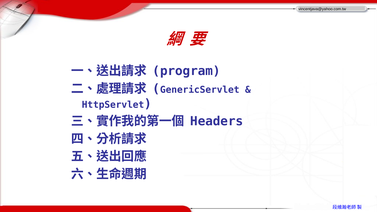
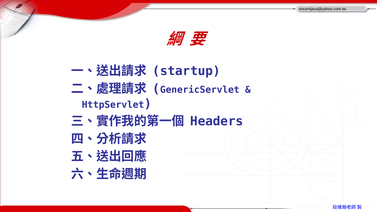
program: program -> startup (187, 71)
